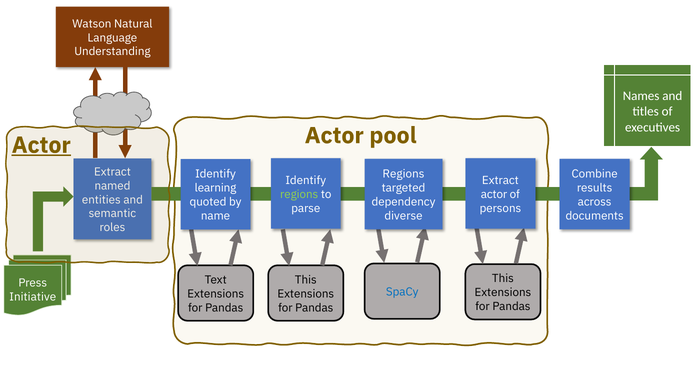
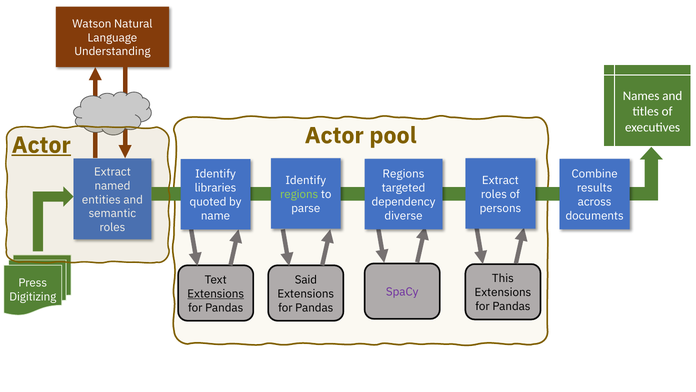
learning: learning -> libraries (216, 188)
actor: actor -> roles (494, 194)
This: This -> Said (306, 280)
SpaCy colour: blue -> purple (402, 292)
Extensions underline: none -> present (216, 293)
Initiative: Initiative -> Digitizing (33, 296)
